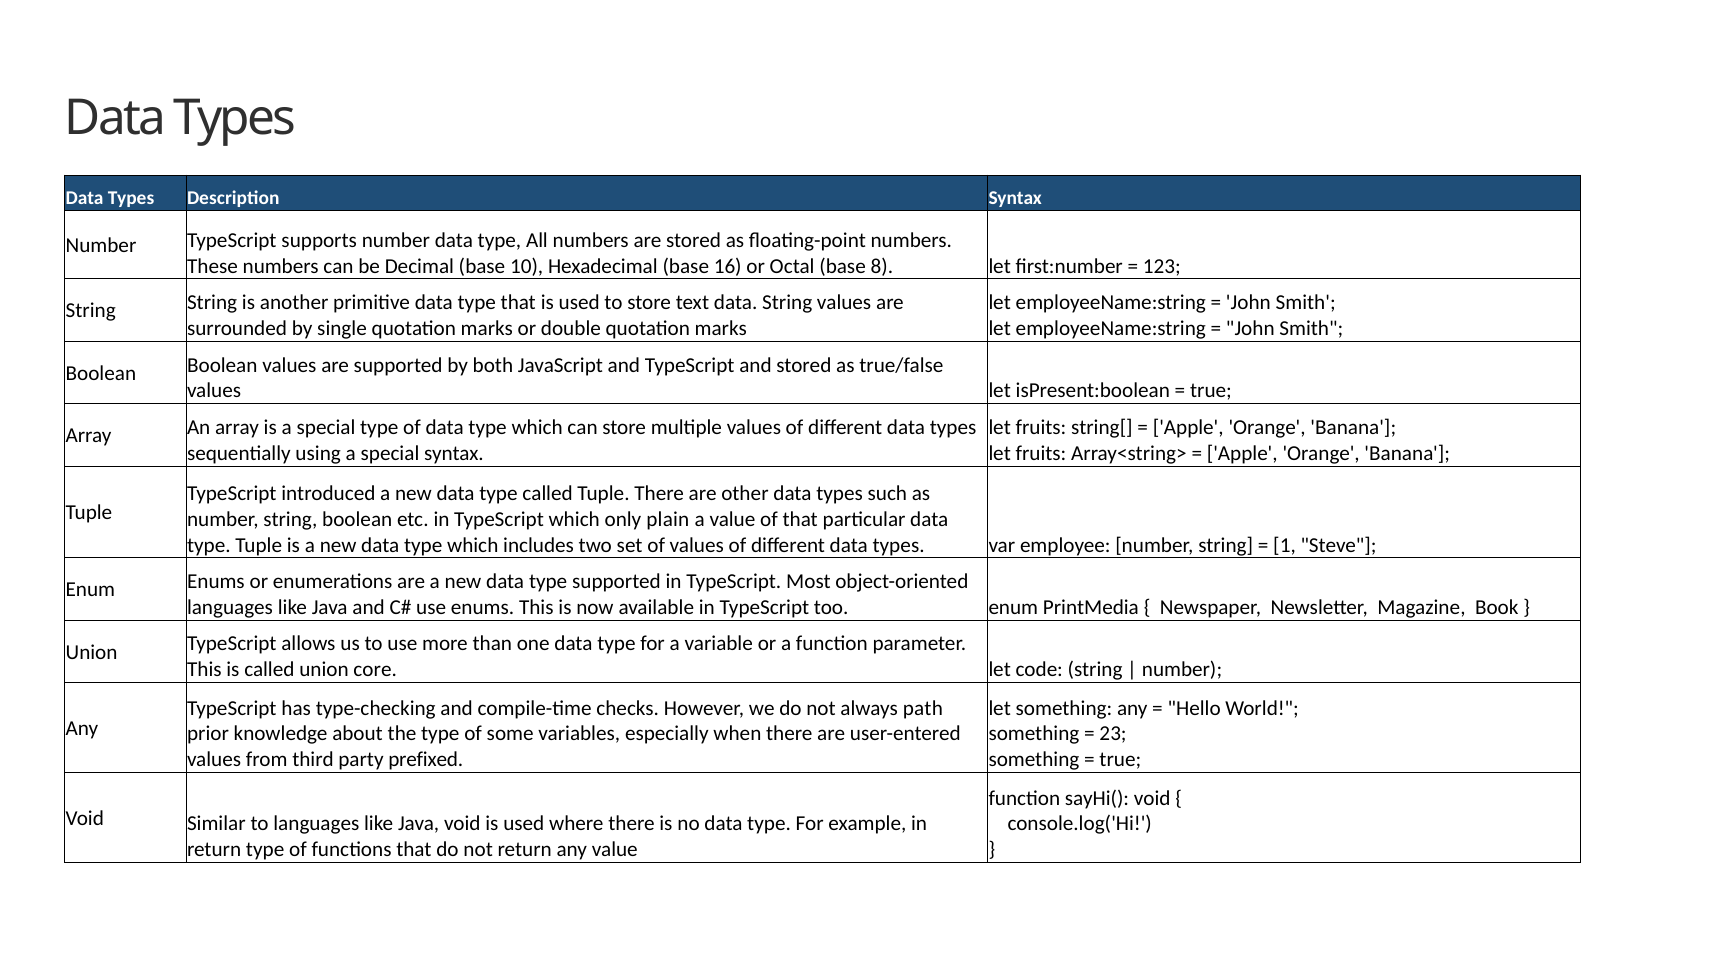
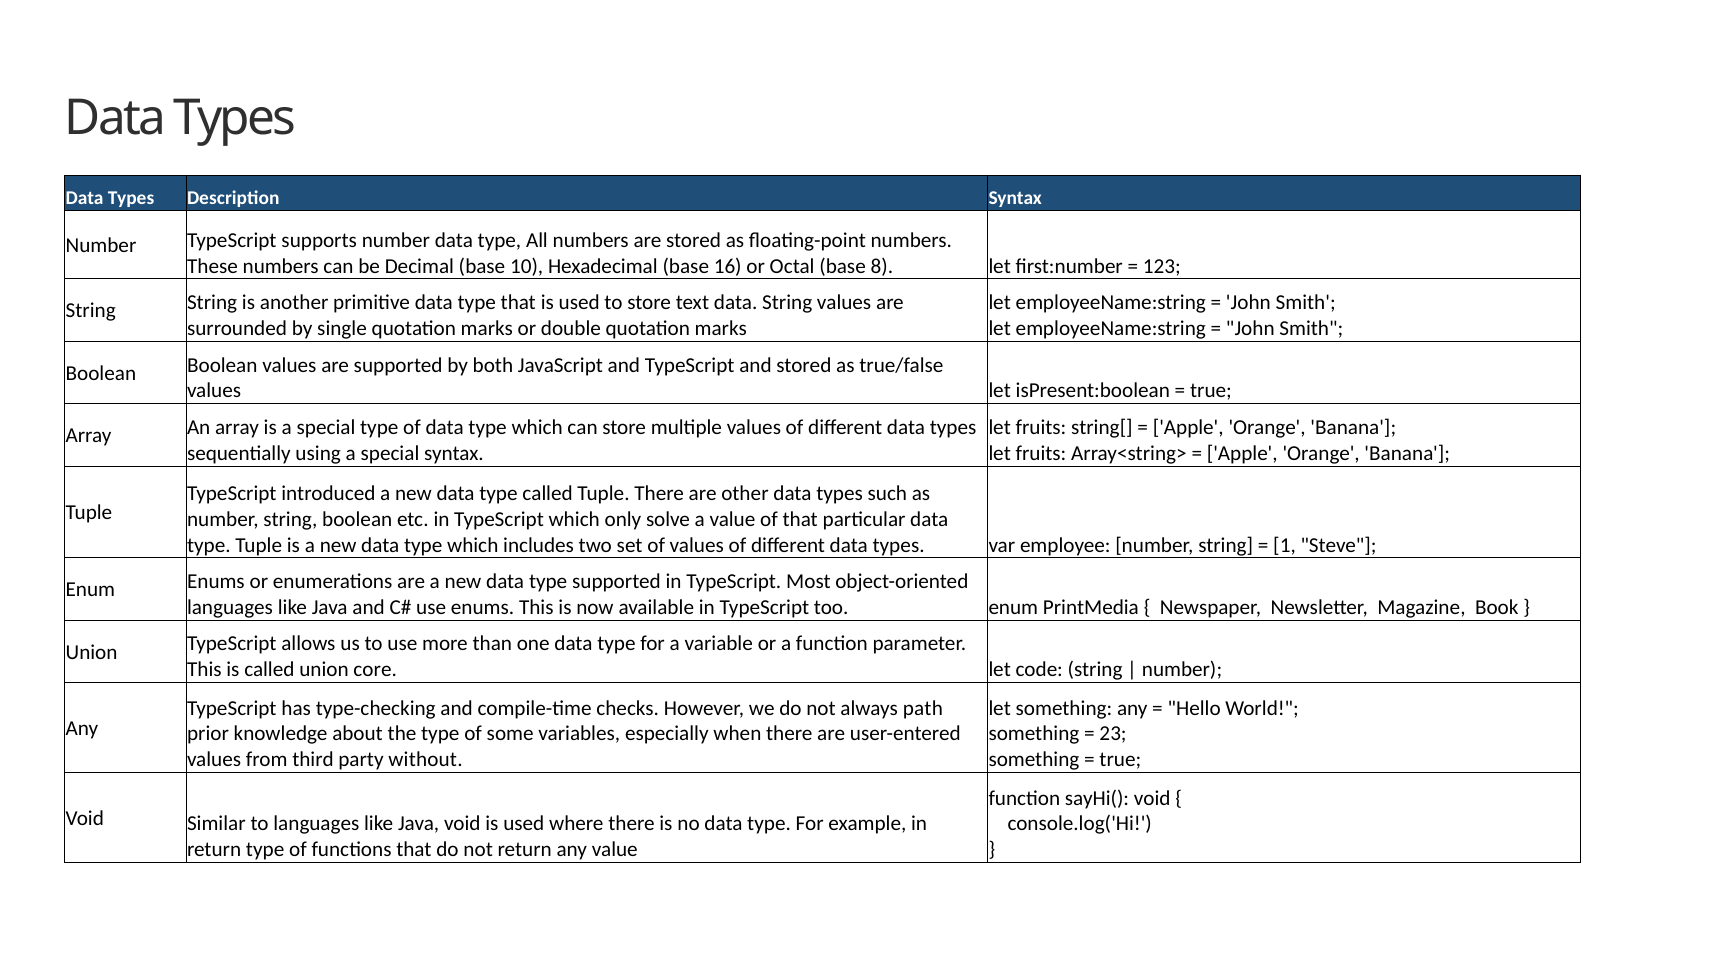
plain: plain -> solve (668, 519)
prefixed: prefixed -> without (426, 760)
